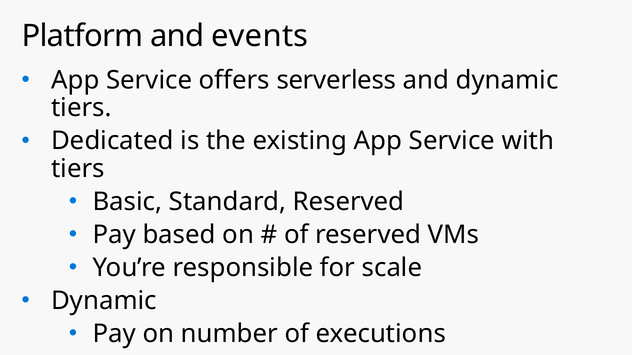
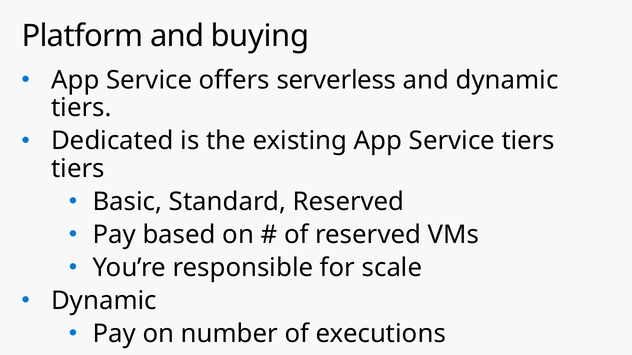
events: events -> buying (260, 36)
Service with: with -> tiers (528, 141)
